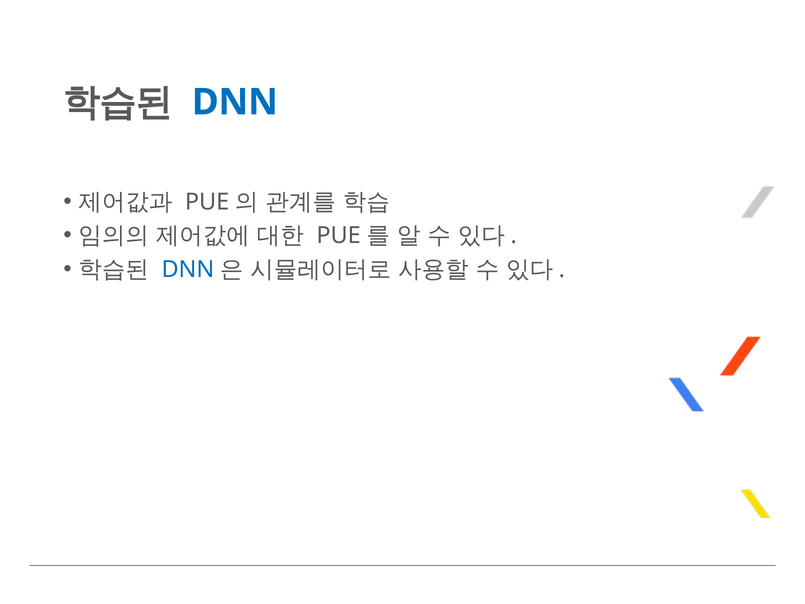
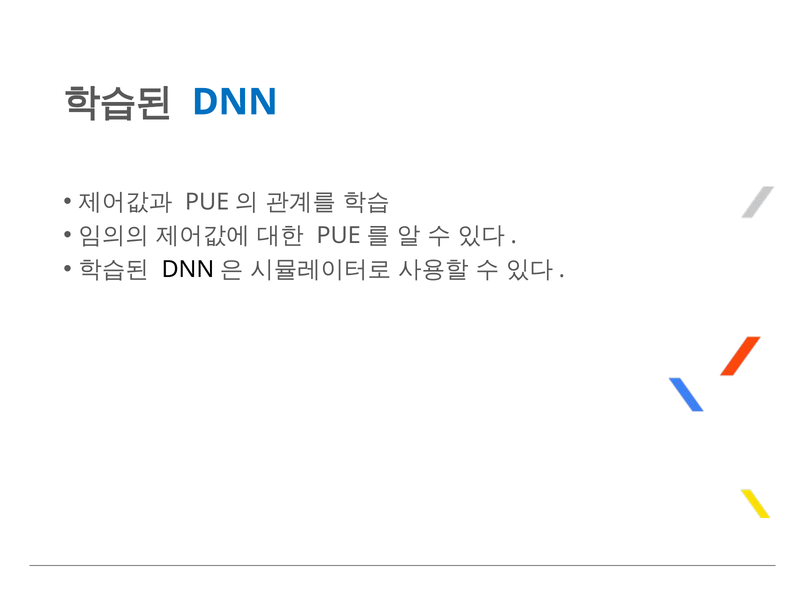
DNN colour: blue -> black (188, 269)
